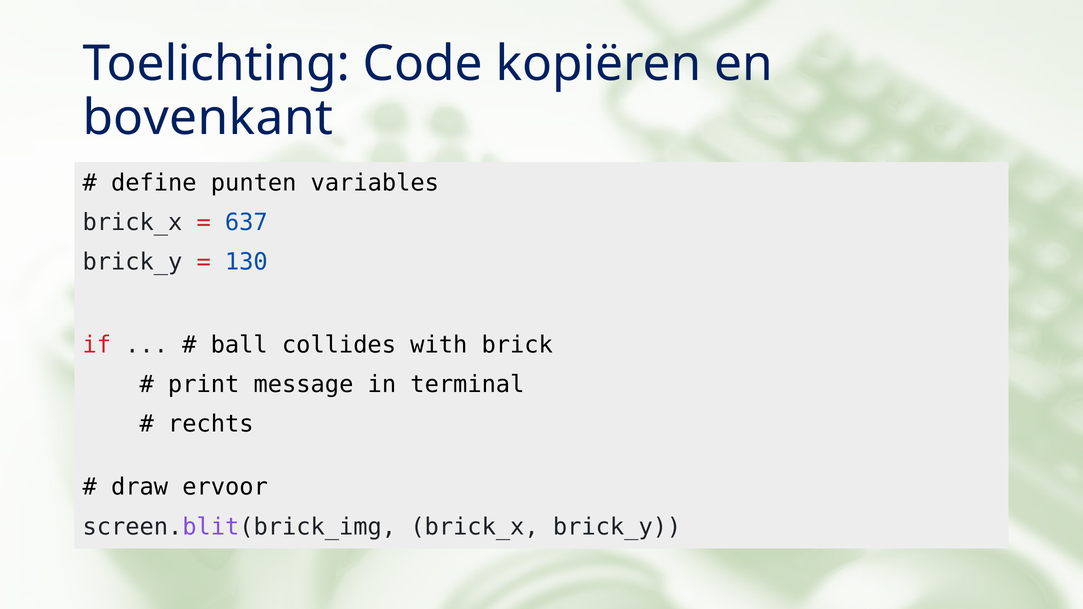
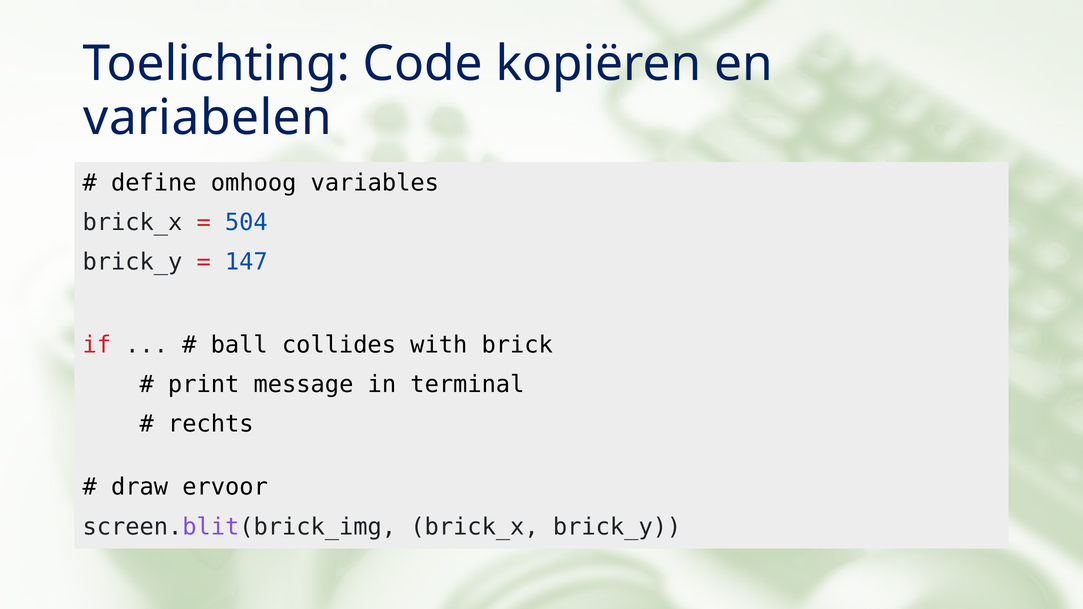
bovenkant: bovenkant -> variabelen (208, 118)
punten: punten -> omhoog (254, 183)
637: 637 -> 504 (246, 223)
130: 130 -> 147 (246, 262)
